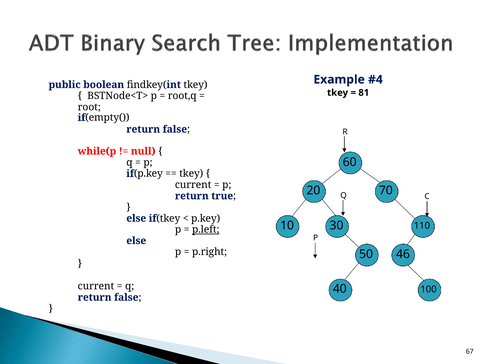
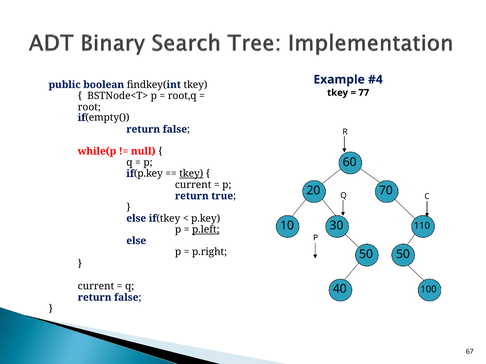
81: 81 -> 77 (364, 93)
tkey underline: none -> present (191, 174)
50 46: 46 -> 50 (403, 254)
